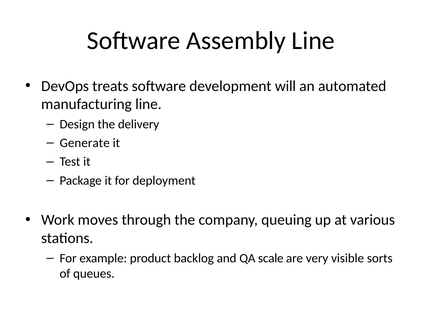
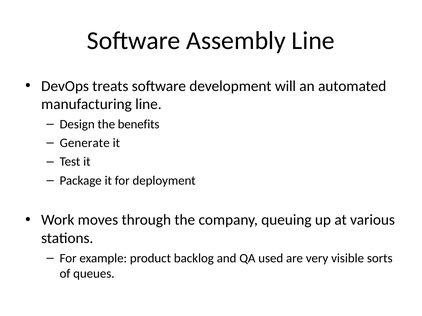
delivery: delivery -> benefits (139, 124)
scale: scale -> used (271, 259)
